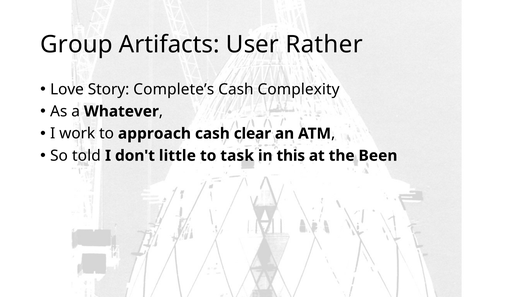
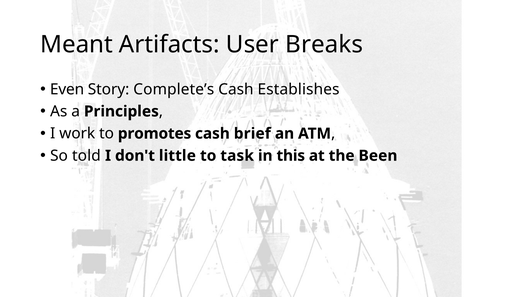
Group: Group -> Meant (77, 44)
Rather: Rather -> Breaks (324, 44)
Love: Love -> Even (67, 89)
Complexity: Complexity -> Establishes (299, 89)
Whatever: Whatever -> Principles (121, 111)
approach: approach -> promotes (155, 134)
clear: clear -> brief (252, 134)
